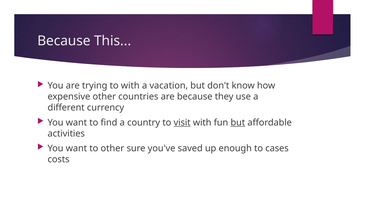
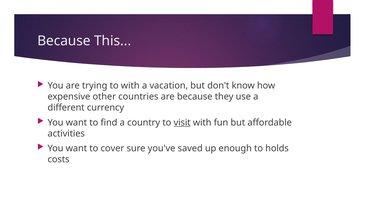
but underline: present -> none (238, 122)
to other: other -> cover (112, 148)
cases: cases -> holds (277, 148)
